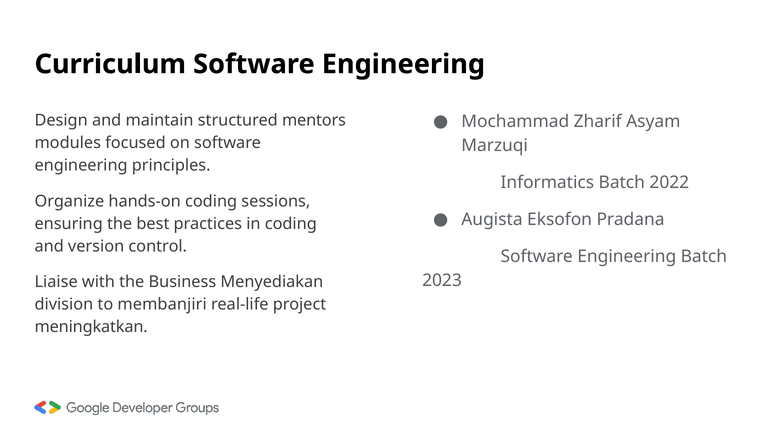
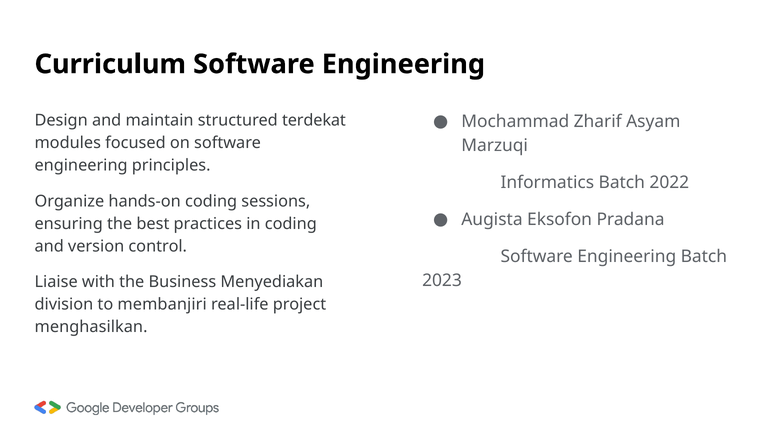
mentors: mentors -> terdekat (314, 121)
meningkatkan: meningkatkan -> menghasilkan (91, 327)
